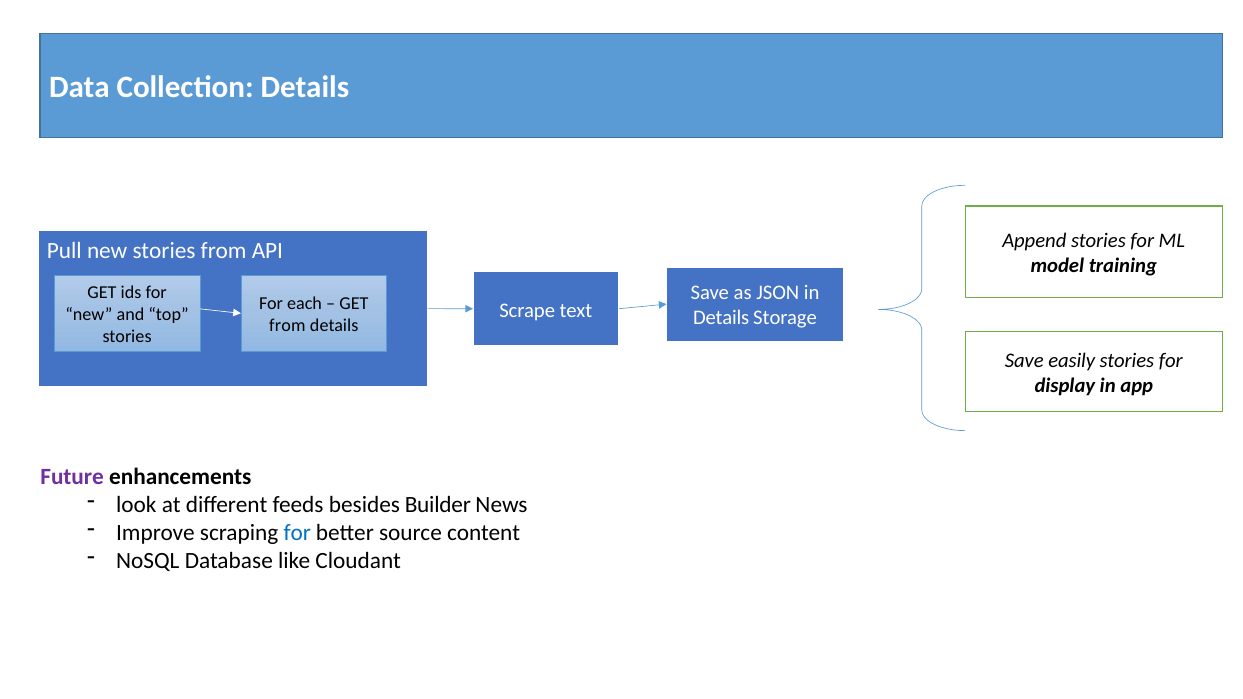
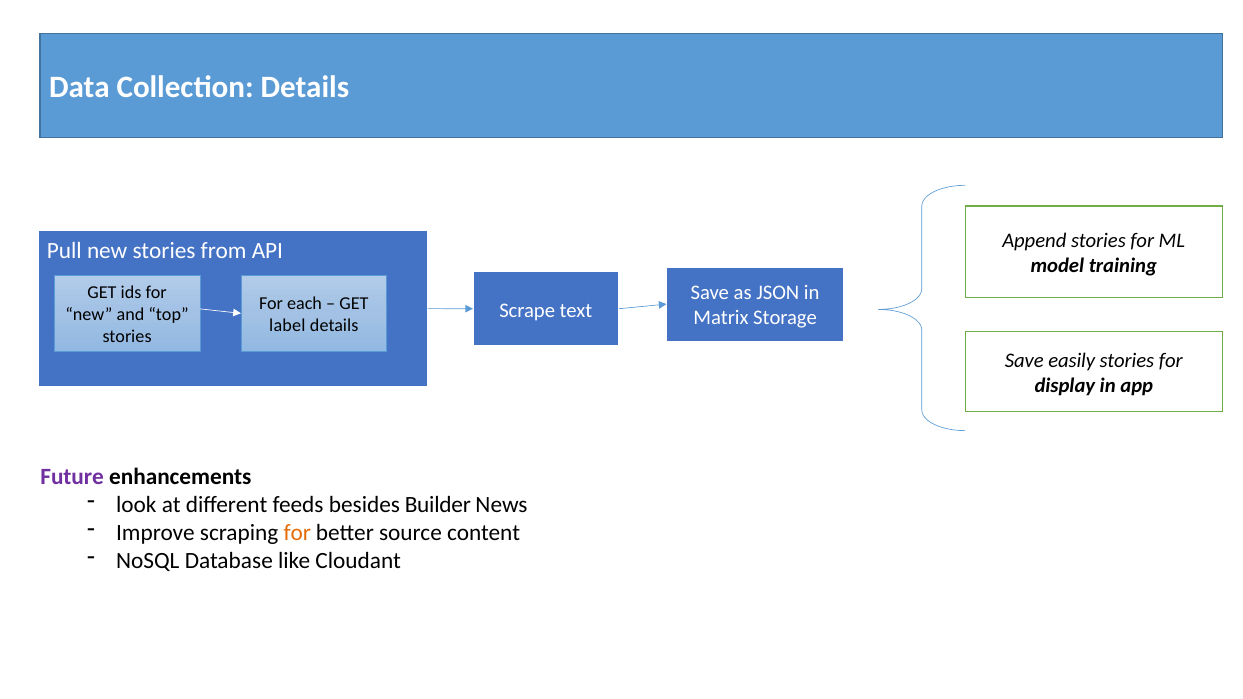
Details: Details -> Matrix (721, 318)
from: from -> label (287, 326)
for colour: blue -> orange (297, 533)
